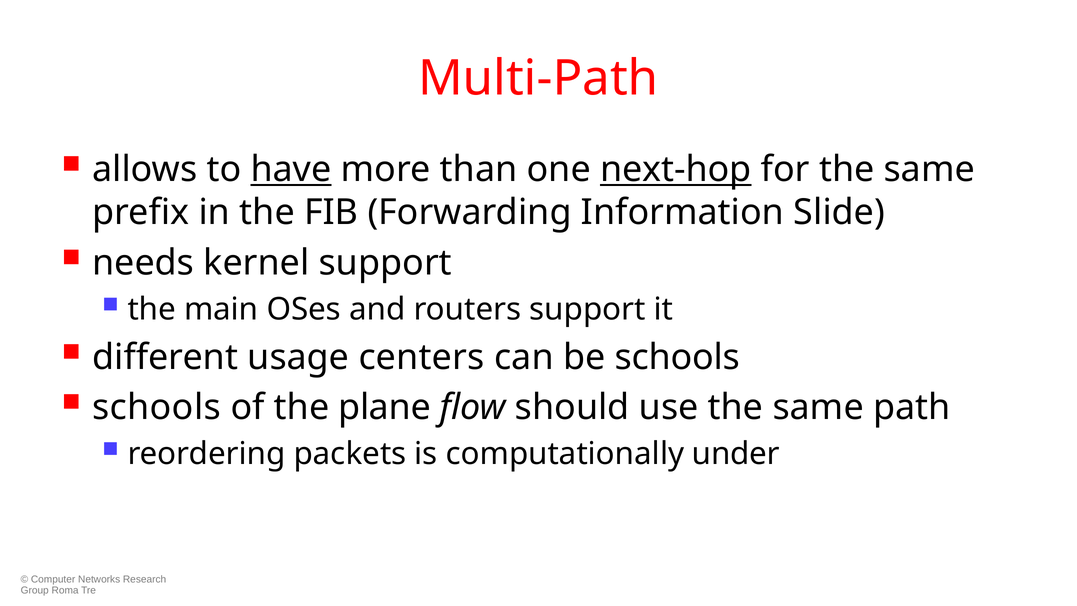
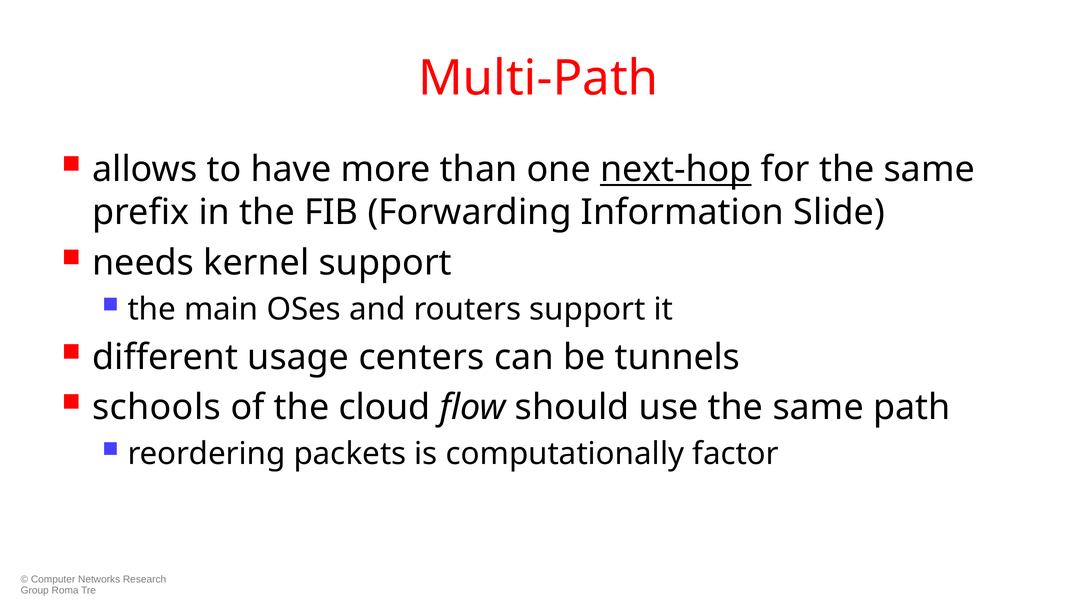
have underline: present -> none (291, 169)
be schools: schools -> tunnels (677, 357)
plane: plane -> cloud (385, 407)
under: under -> factor (736, 454)
